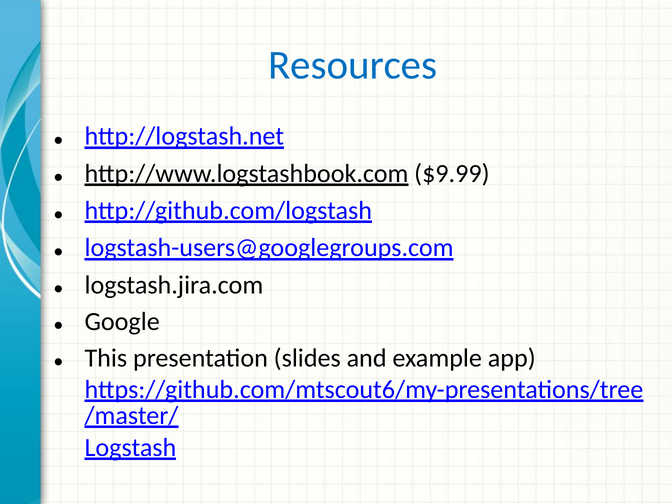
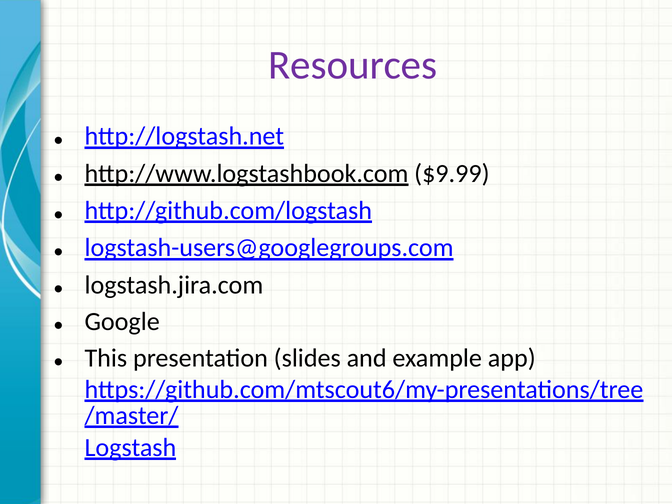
Resources colour: blue -> purple (353, 65)
